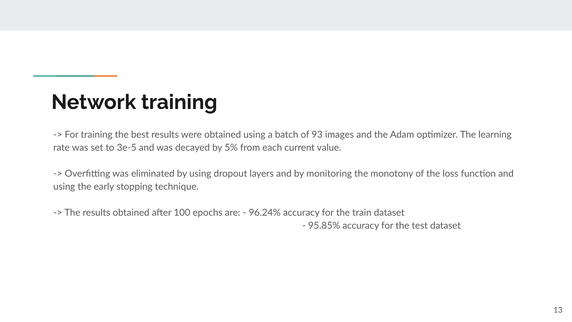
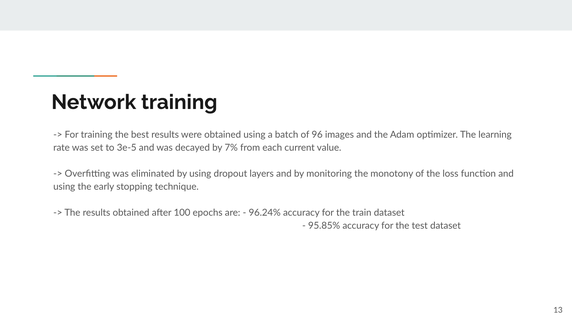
93: 93 -> 96 (317, 134)
5%: 5% -> 7% (231, 148)
